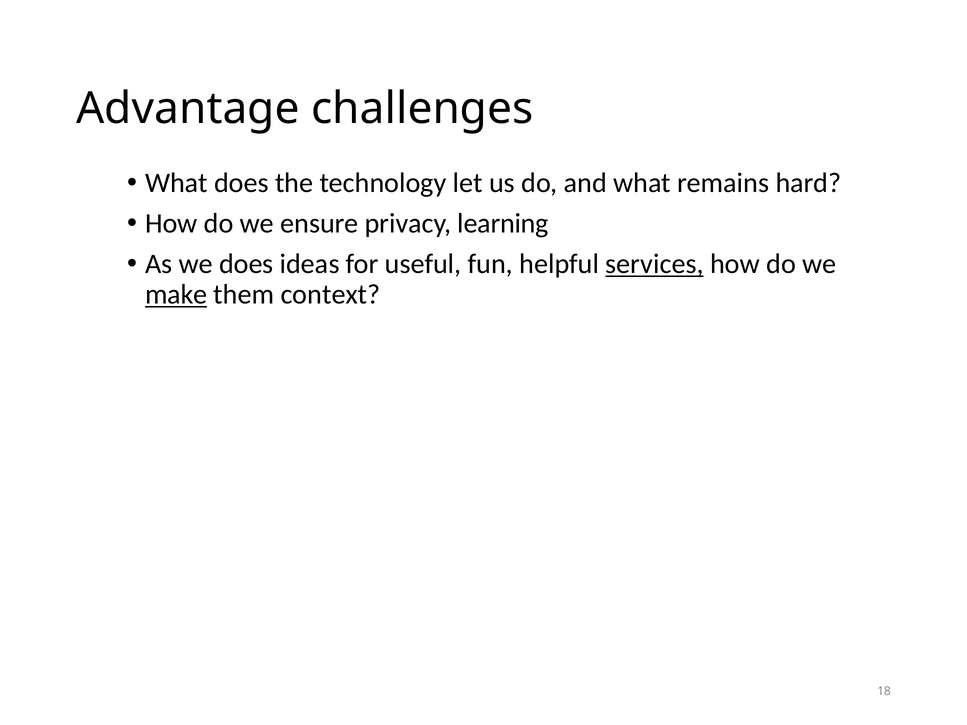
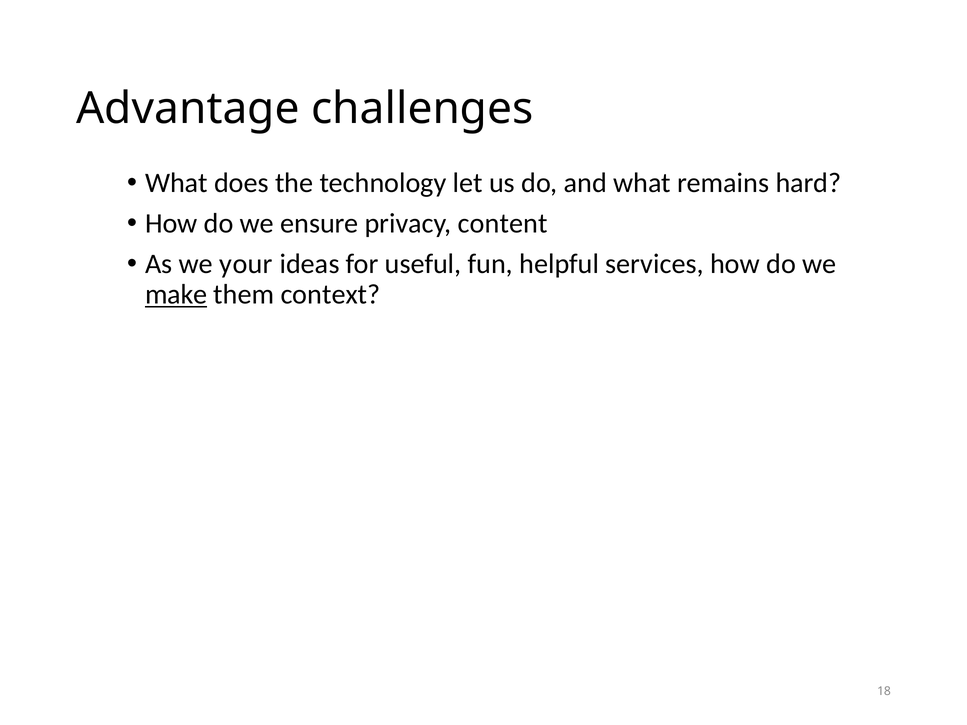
learning: learning -> content (503, 224)
we does: does -> your (246, 264)
services underline: present -> none (655, 264)
